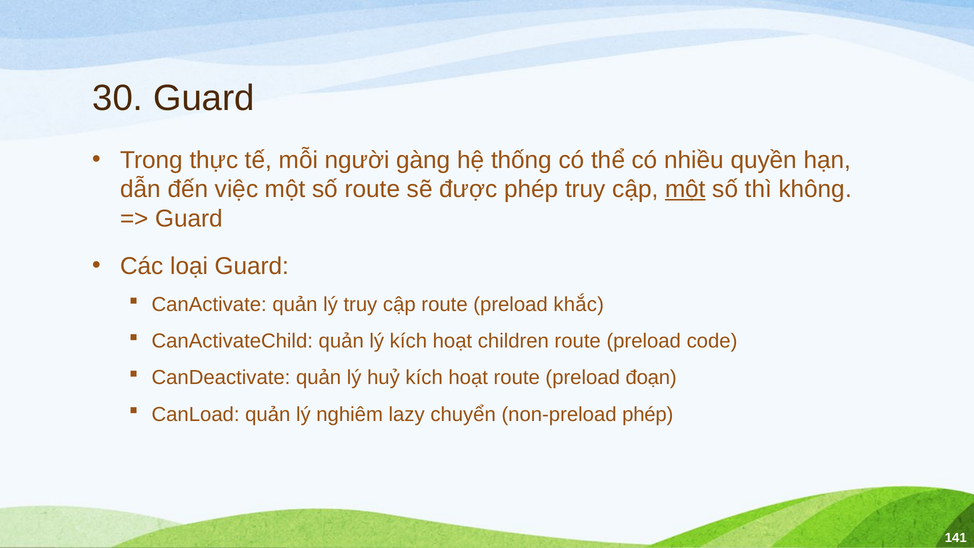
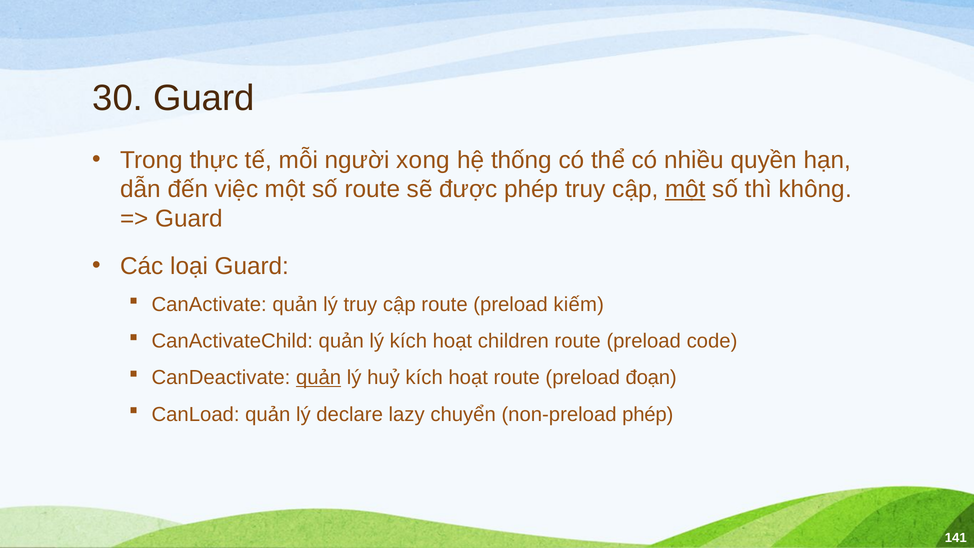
gàng: gàng -> xong (423, 160)
khắc: khắc -> kiếm (579, 305)
quản underline: none -> present (319, 378)
nghiêm: nghiêm -> declare (350, 414)
